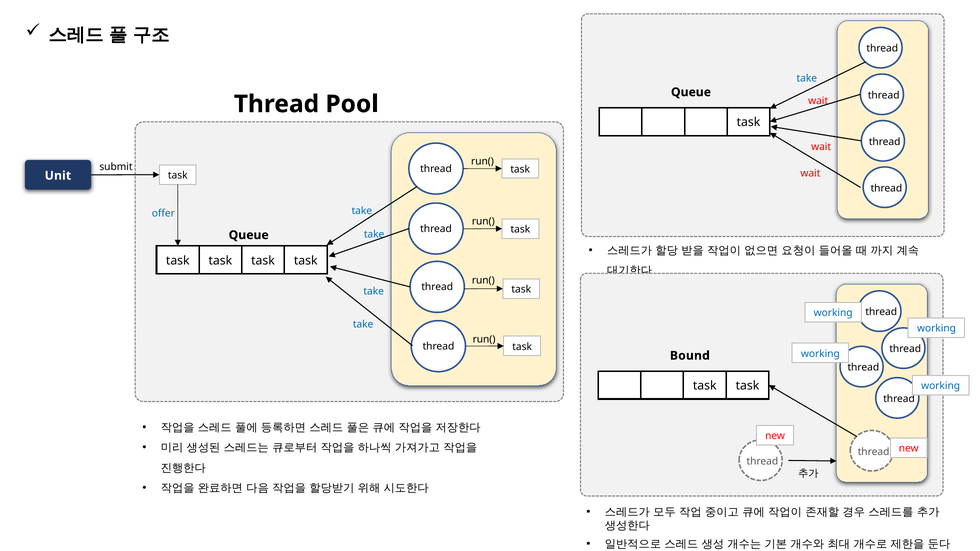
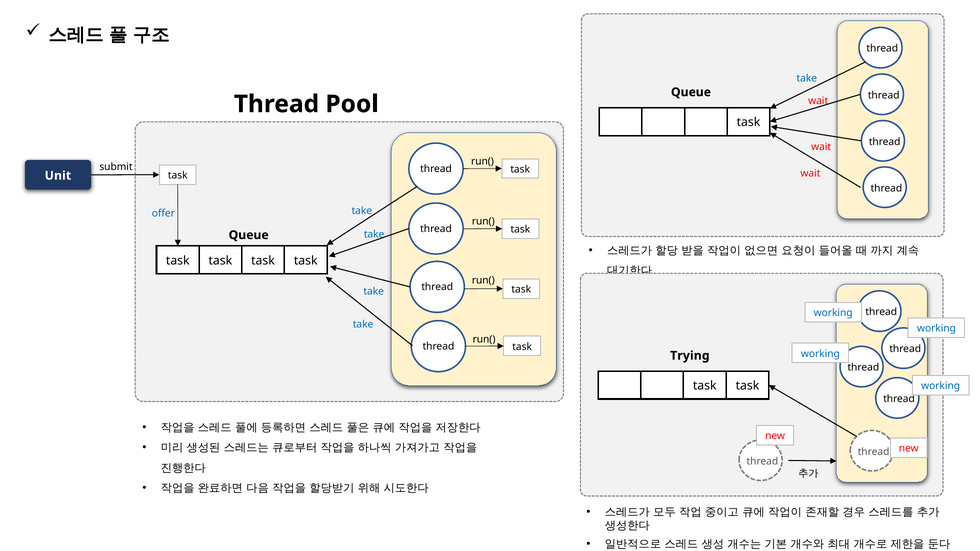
Bound: Bound -> Trying (690, 356)
